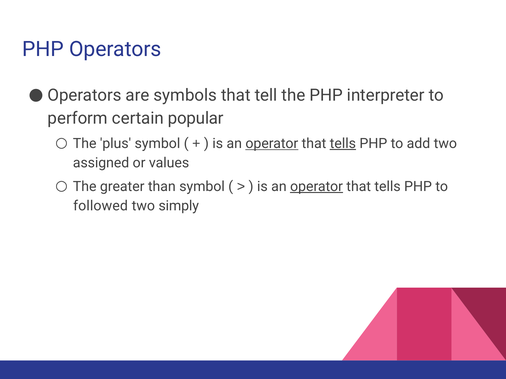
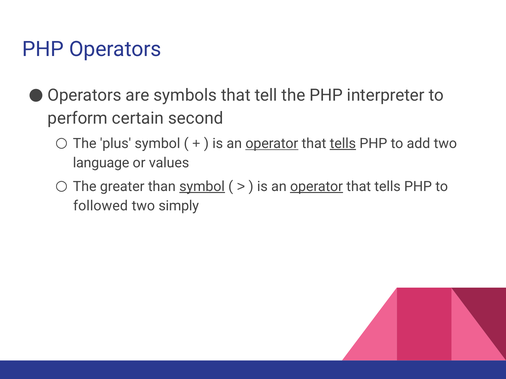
popular: popular -> second (196, 119)
assigned: assigned -> language (101, 163)
symbol underline: none -> present (202, 187)
